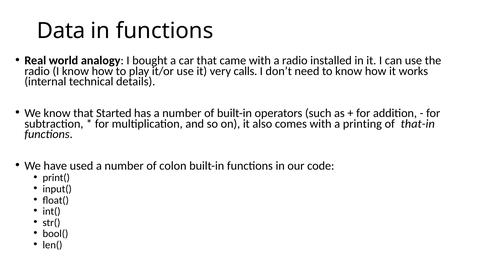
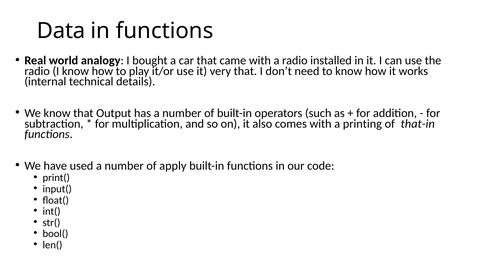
very calls: calls -> that (245, 71)
Started: Started -> Output (114, 113)
colon: colon -> apply (173, 166)
